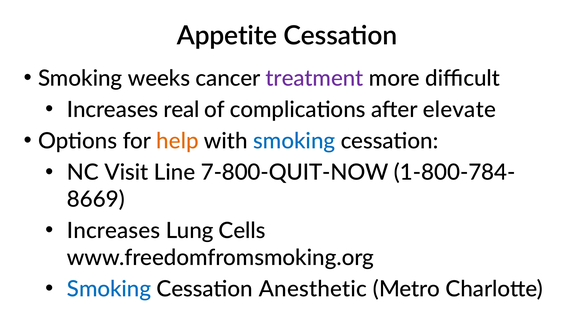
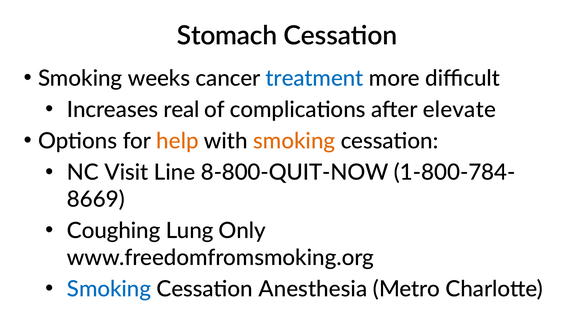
Appetite: Appetite -> Stomach (227, 36)
treatment colour: purple -> blue (314, 78)
smoking colour: blue -> orange (294, 141)
7-800-QUIT-NOW: 7-800-QUIT-NOW -> 8-800-QUIT-NOW (295, 173)
Increases: Increases -> Coughing (114, 231)
Cells: Cells -> Only (242, 231)
Anesthetic: Anesthetic -> Anesthesia (313, 289)
